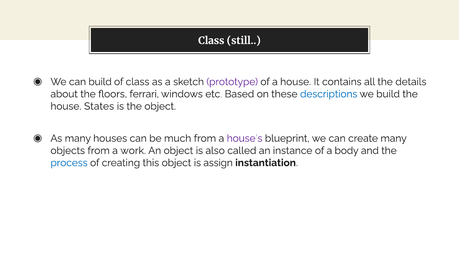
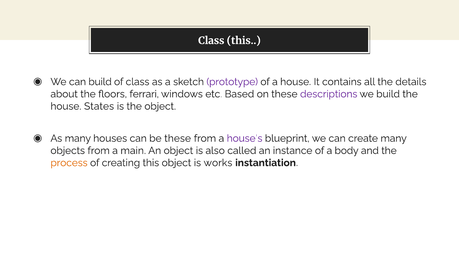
Class still: still -> this (244, 41)
descriptions colour: blue -> purple (329, 94)
be much: much -> these (178, 138)
work: work -> main (133, 151)
process colour: blue -> orange (69, 163)
assign: assign -> works (218, 163)
